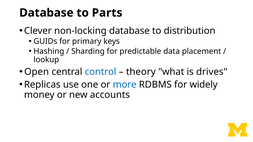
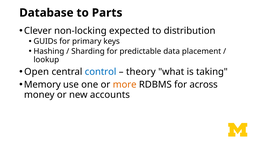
non-locking database: database -> expected (129, 31)
drives: drives -> taking (212, 72)
Replicas: Replicas -> Memory (42, 85)
more colour: blue -> orange (125, 85)
widely: widely -> across (204, 85)
